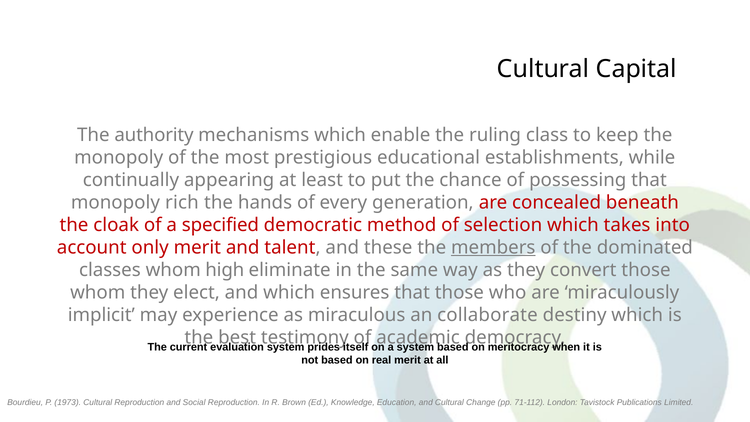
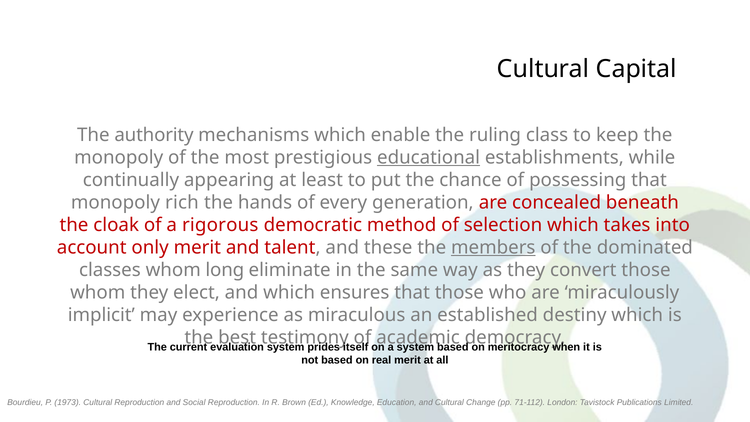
educational underline: none -> present (429, 157)
specified: specified -> rigorous (220, 225)
high: high -> long (225, 270)
collaborate: collaborate -> established (488, 315)
